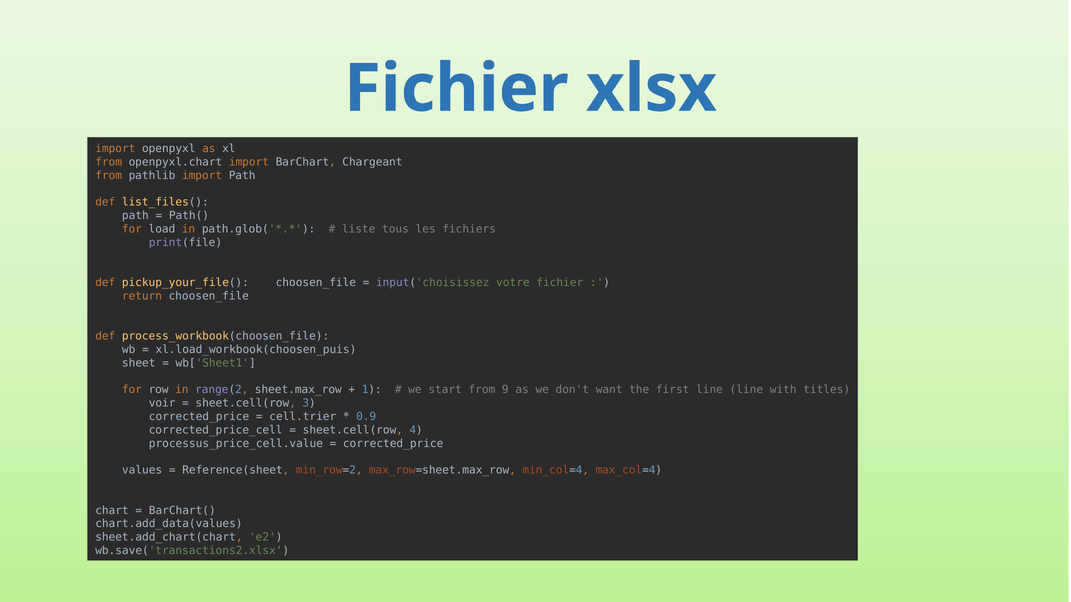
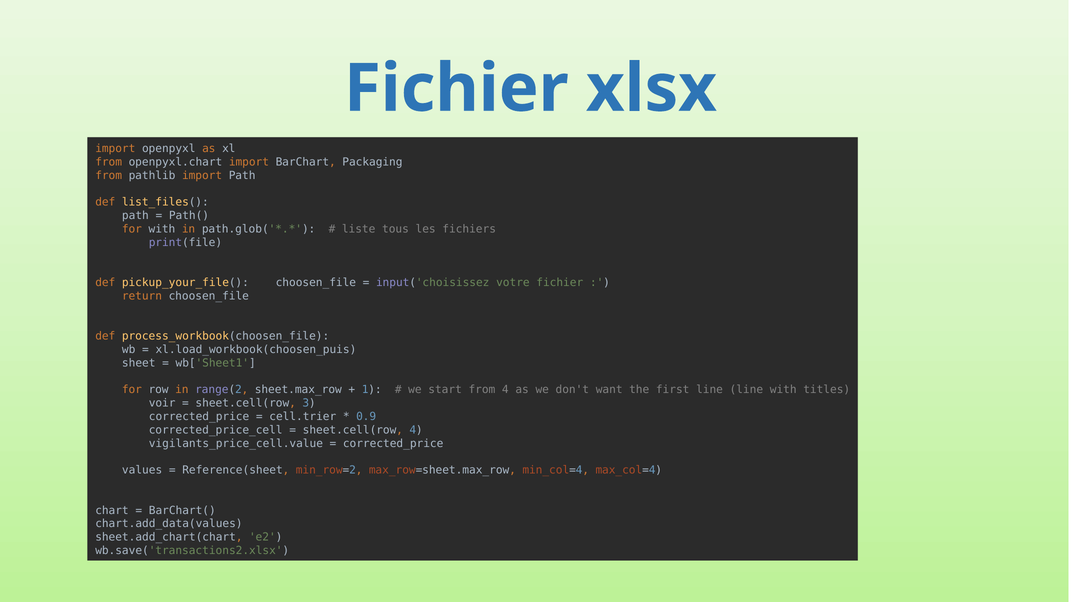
Chargeant: Chargeant -> Packaging (372, 162)
for load: load -> with (162, 229)
from 9: 9 -> 4 (505, 390)
processus_price_cell.value: processus_price_cell.value -> vigilants_price_cell.value (236, 444)
